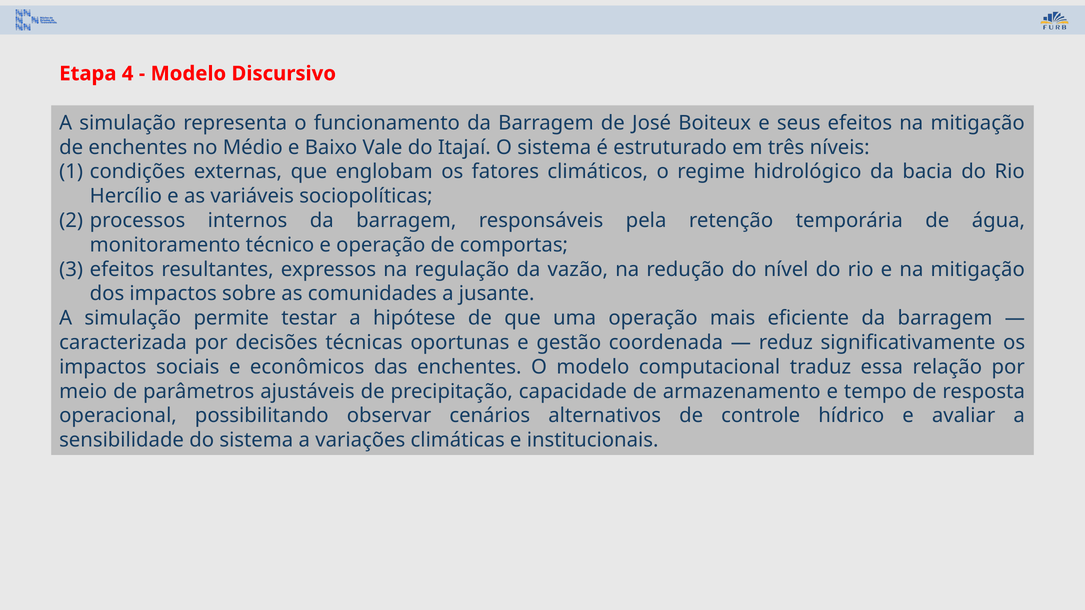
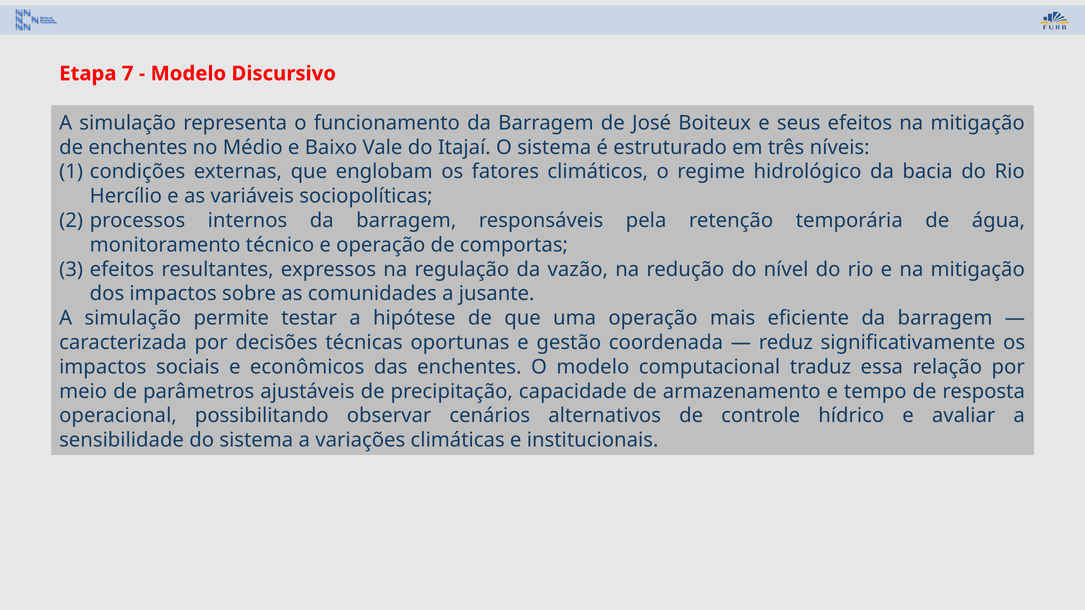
4: 4 -> 7 (128, 74)
